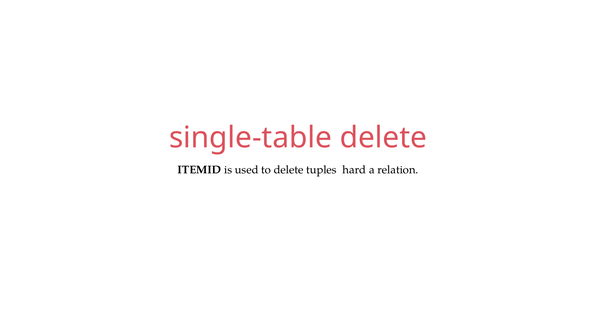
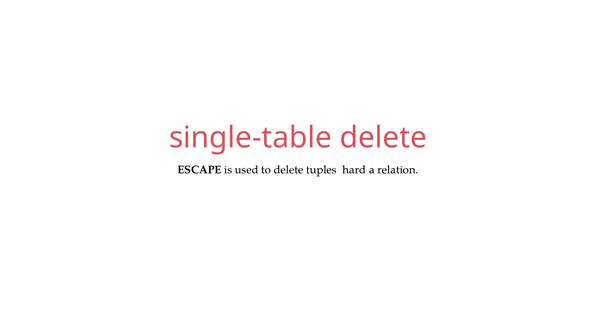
ITEMID: ITEMID -> ESCAPE (199, 170)
